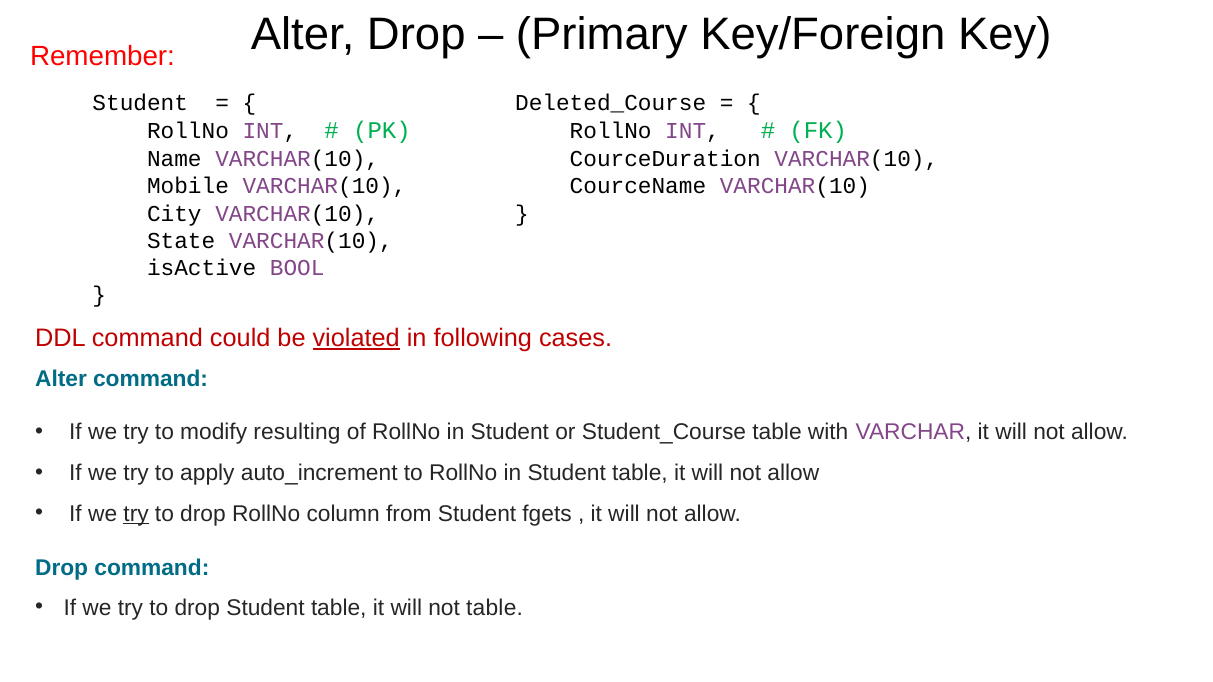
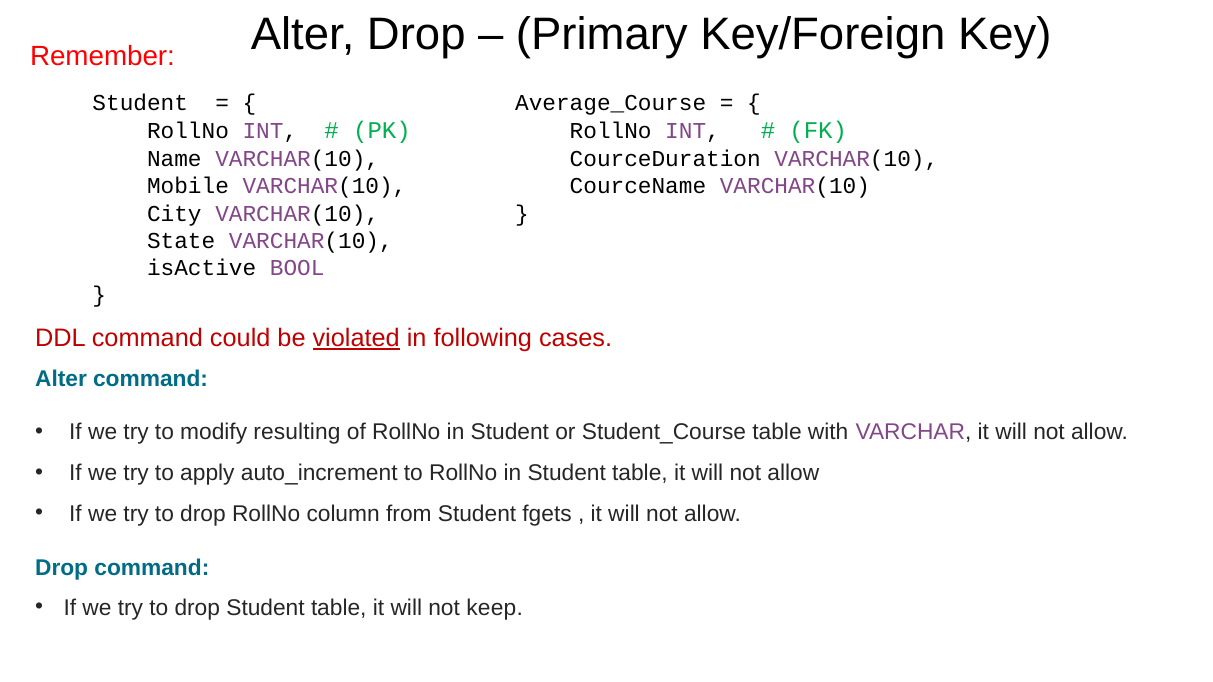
Deleted_Course: Deleted_Course -> Average_Course (611, 103)
try underline: present -> none (136, 514)
not table: table -> keep (495, 608)
